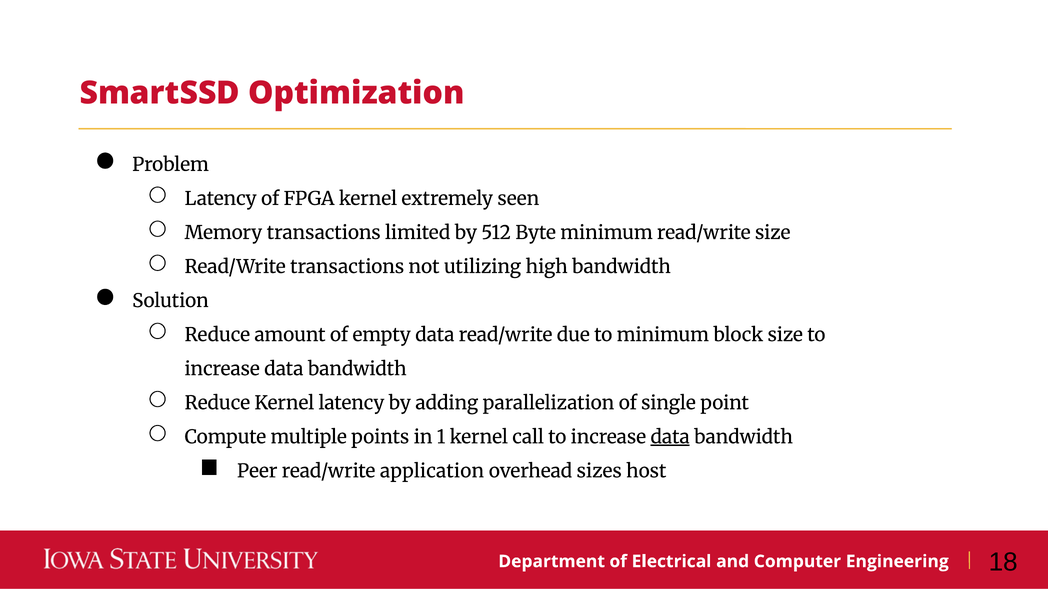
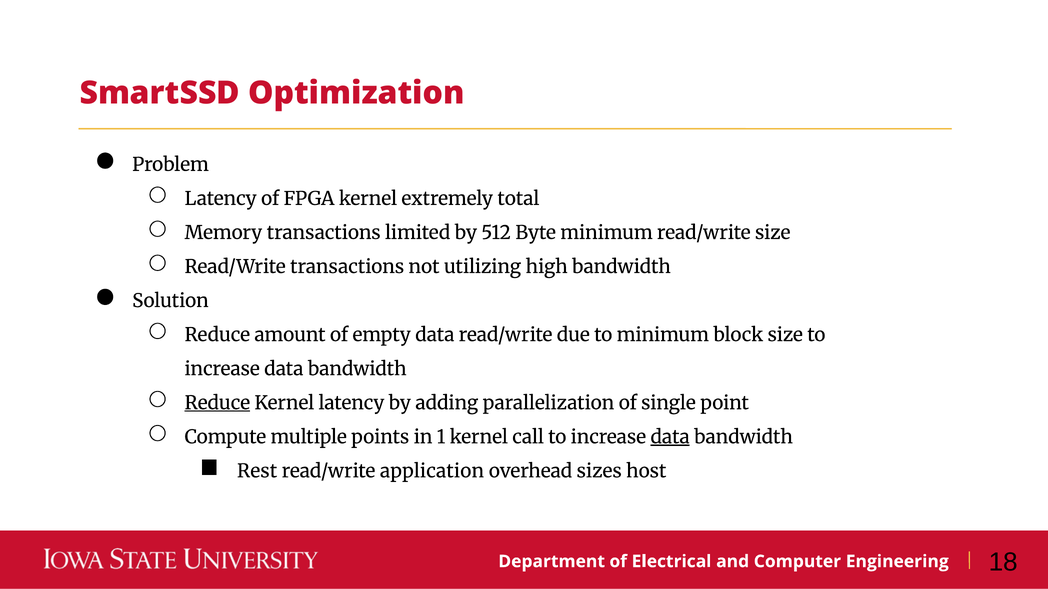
seen: seen -> total (518, 199)
Reduce underline: none -> present (217, 403)
Peer: Peer -> Rest (257, 472)
